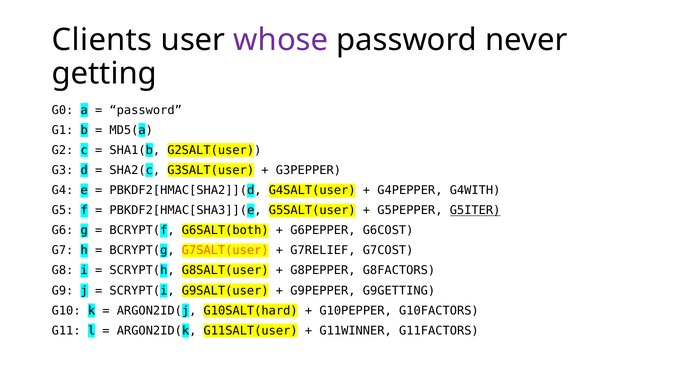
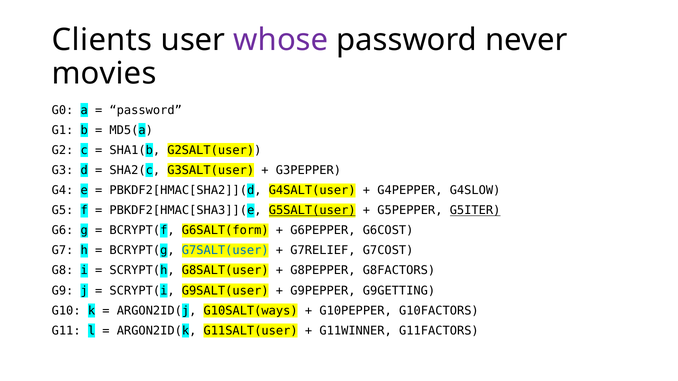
getting: getting -> movies (104, 74)
G4WITH: G4WITH -> G4SLOW (475, 191)
G5SALT(user underline: none -> present (312, 211)
G6SALT(both: G6SALT(both -> G6SALT(form (225, 231)
G7SALT(user colour: orange -> blue (225, 251)
G10SALT(hard: G10SALT(hard -> G10SALT(ways (251, 311)
